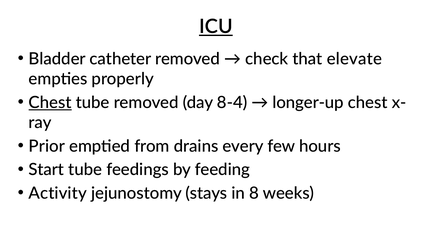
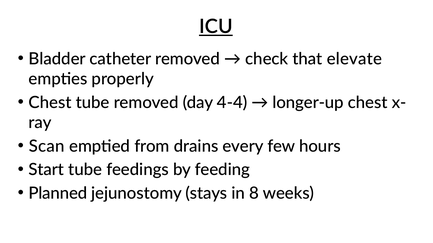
Chest underline: present -> none (50, 103)
8-4: 8-4 -> 4-4 (232, 103)
Prior: Prior -> Scan (47, 147)
Activity: Activity -> Planned (58, 194)
